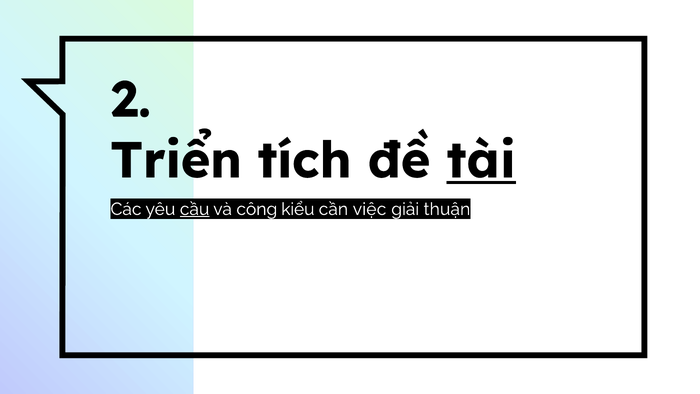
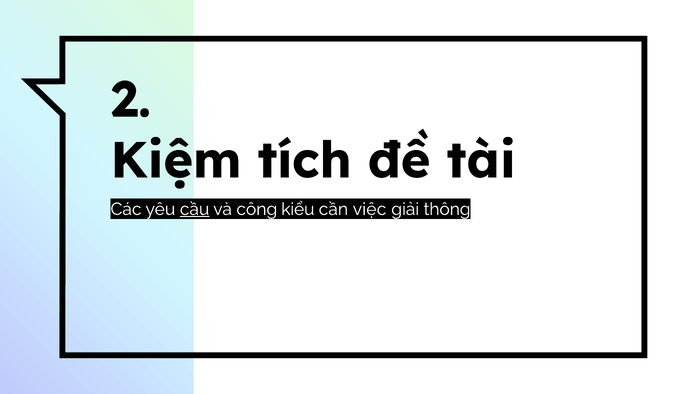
Triển: Triển -> Kiệm (176, 161)
tài underline: present -> none (481, 161)
thuận: thuận -> thông (447, 209)
